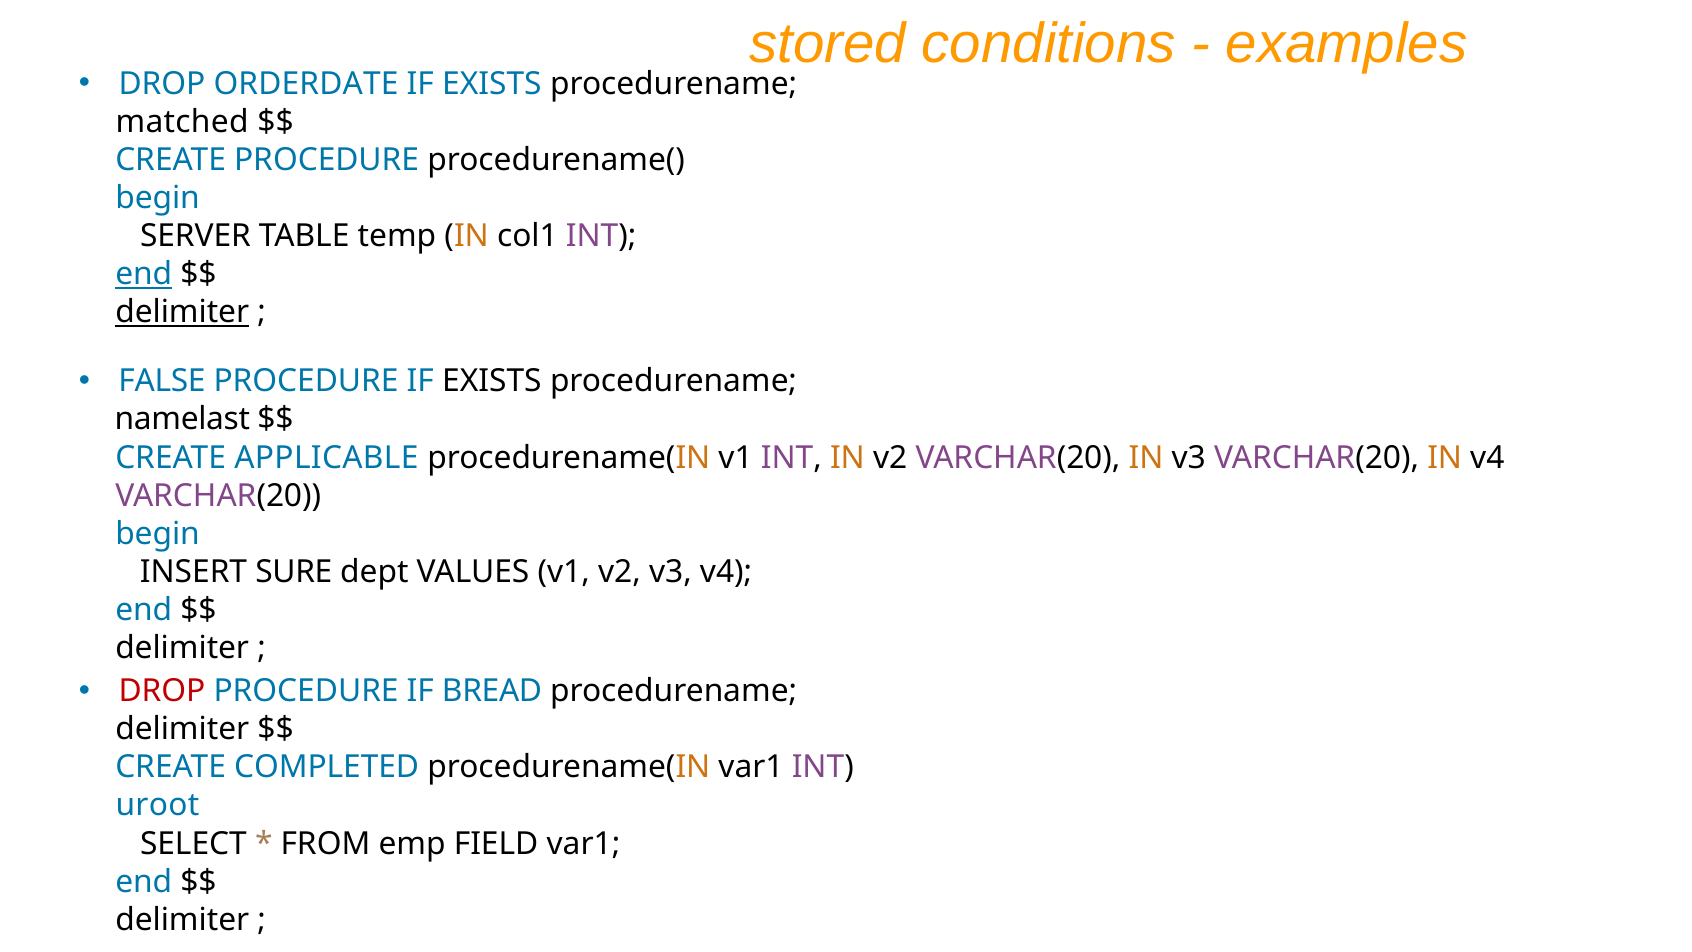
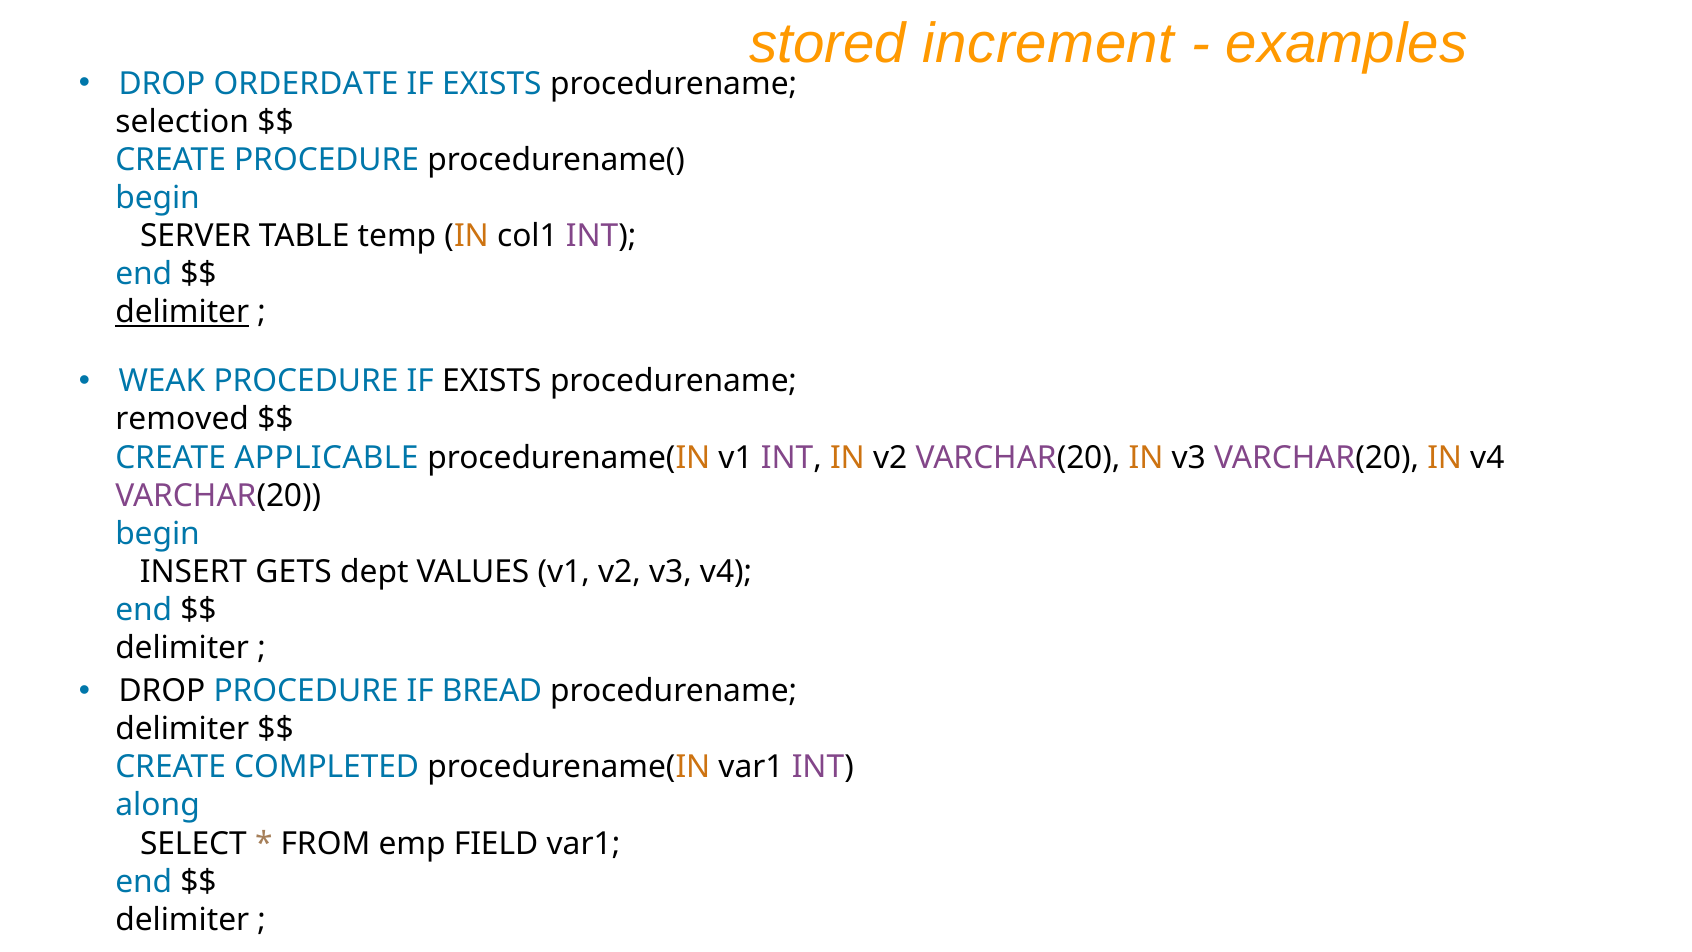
conditions: conditions -> increment (1048, 44)
matched: matched -> selection (182, 122)
end underline: present -> none (144, 274)
FALSE: FALSE -> WEAK (162, 381)
namelast: namelast -> removed (182, 419)
SURE: SURE -> GETS (294, 572)
DROP colour: red -> black (162, 691)
uroot: uroot -> along (158, 805)
